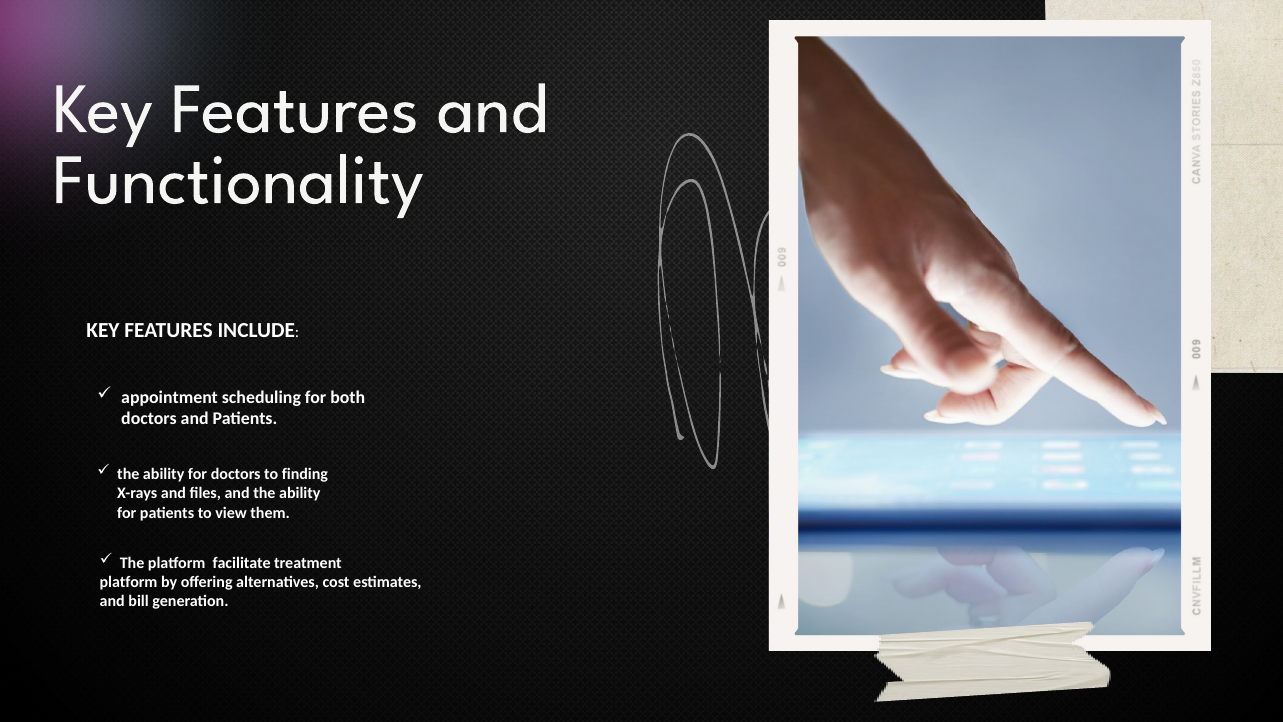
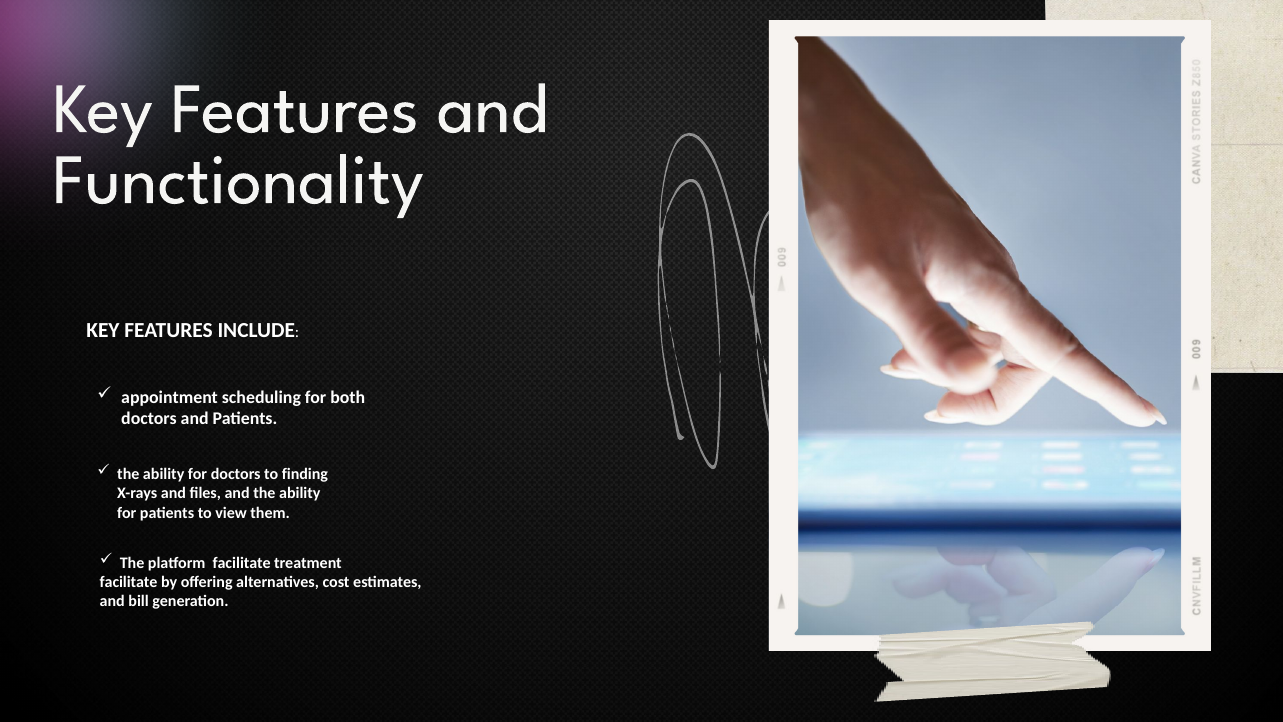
platform: platform -> facilitate (129, 582)
